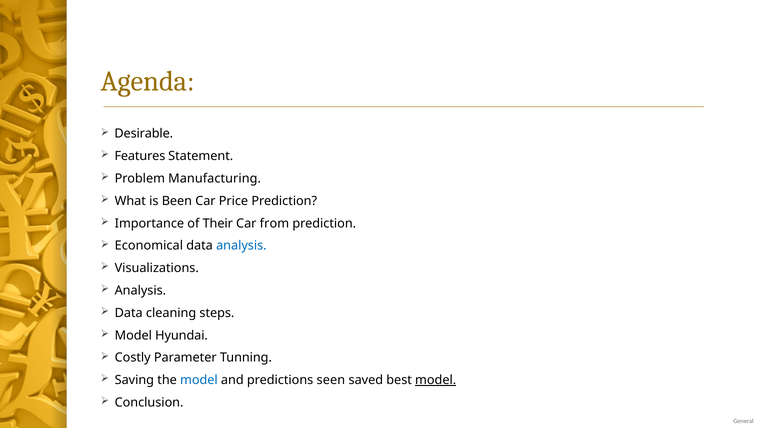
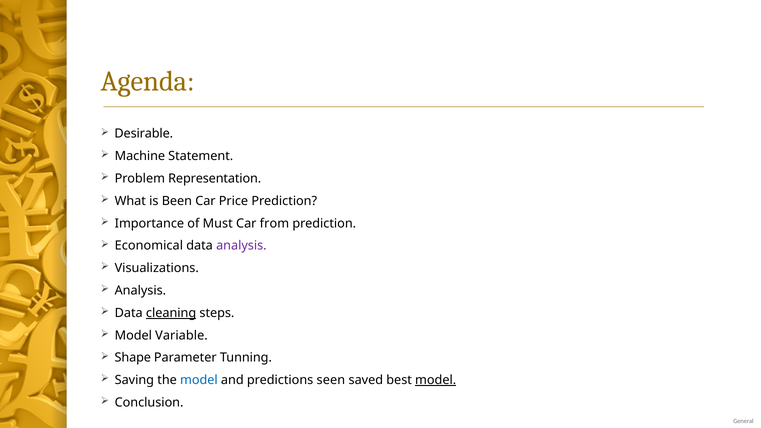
Features: Features -> Machine (140, 156)
Manufacturing: Manufacturing -> Representation (215, 179)
Their: Their -> Must (218, 223)
analysis colour: blue -> purple (241, 246)
cleaning underline: none -> present (171, 313)
Hyundai: Hyundai -> Variable (181, 335)
Costly: Costly -> Shape (133, 358)
